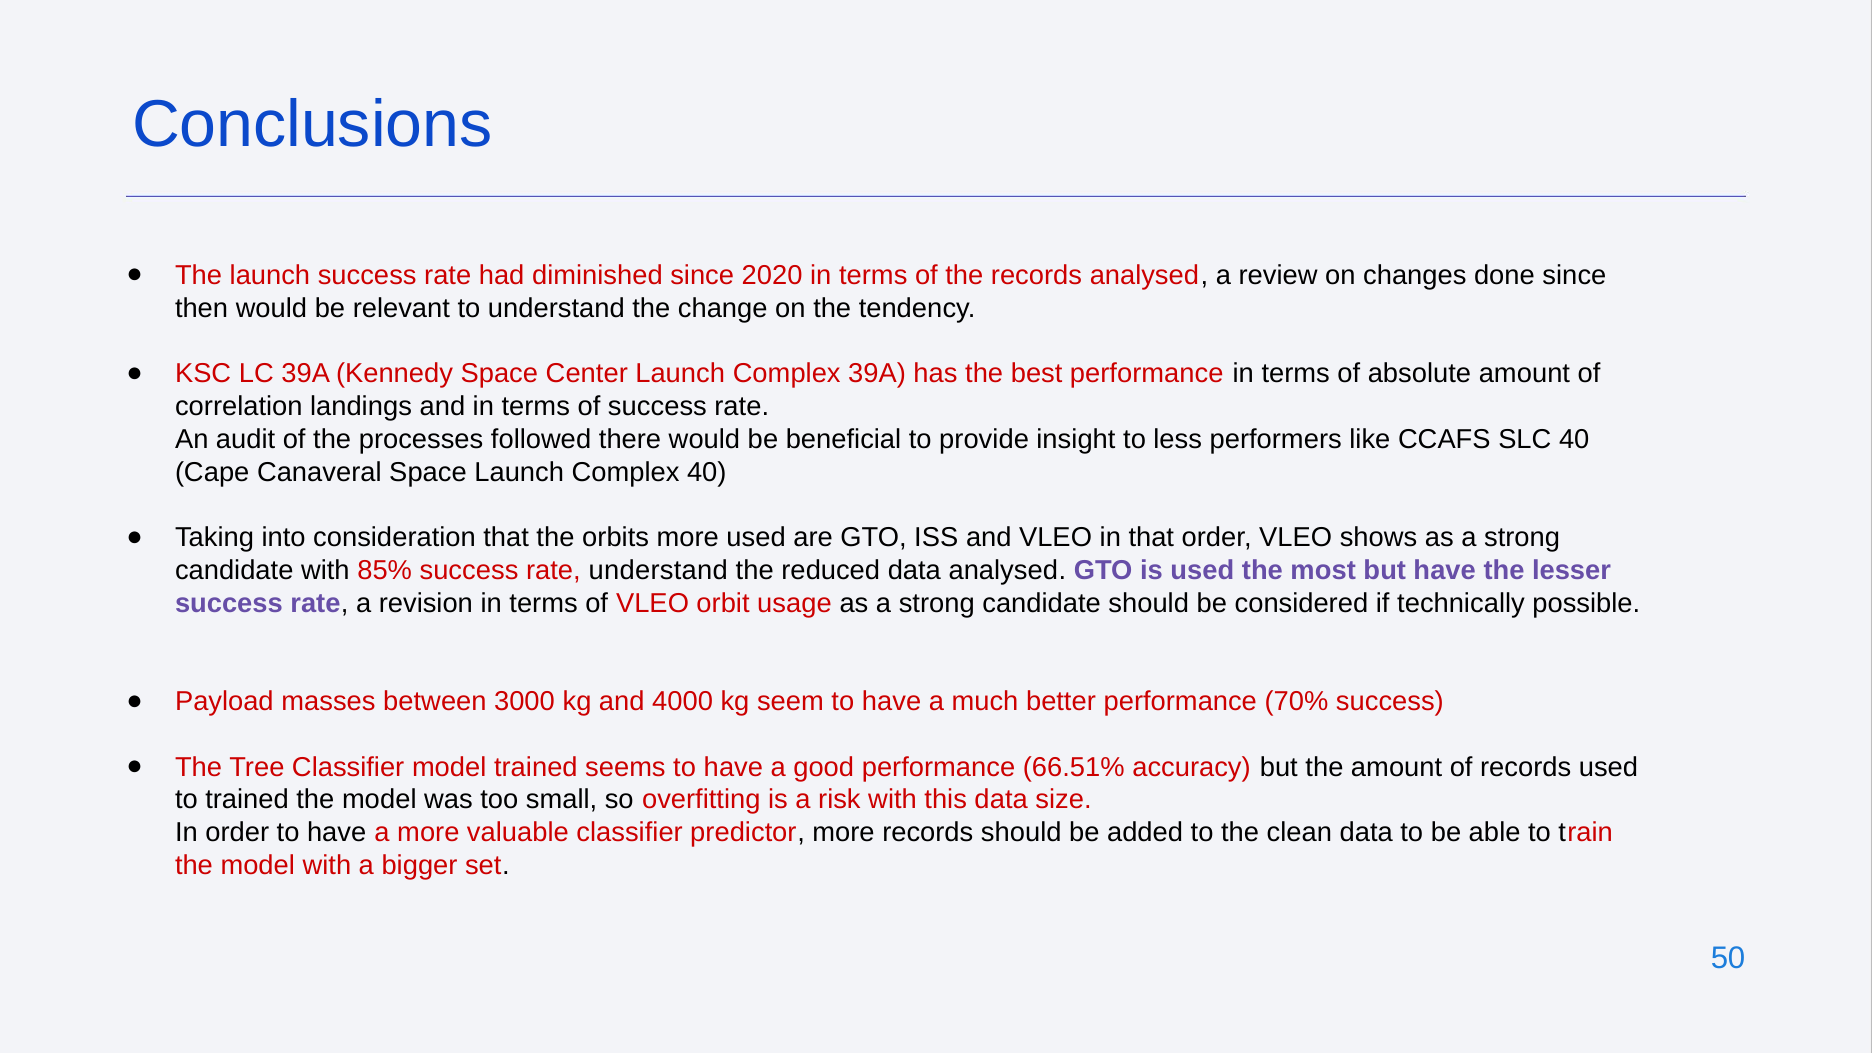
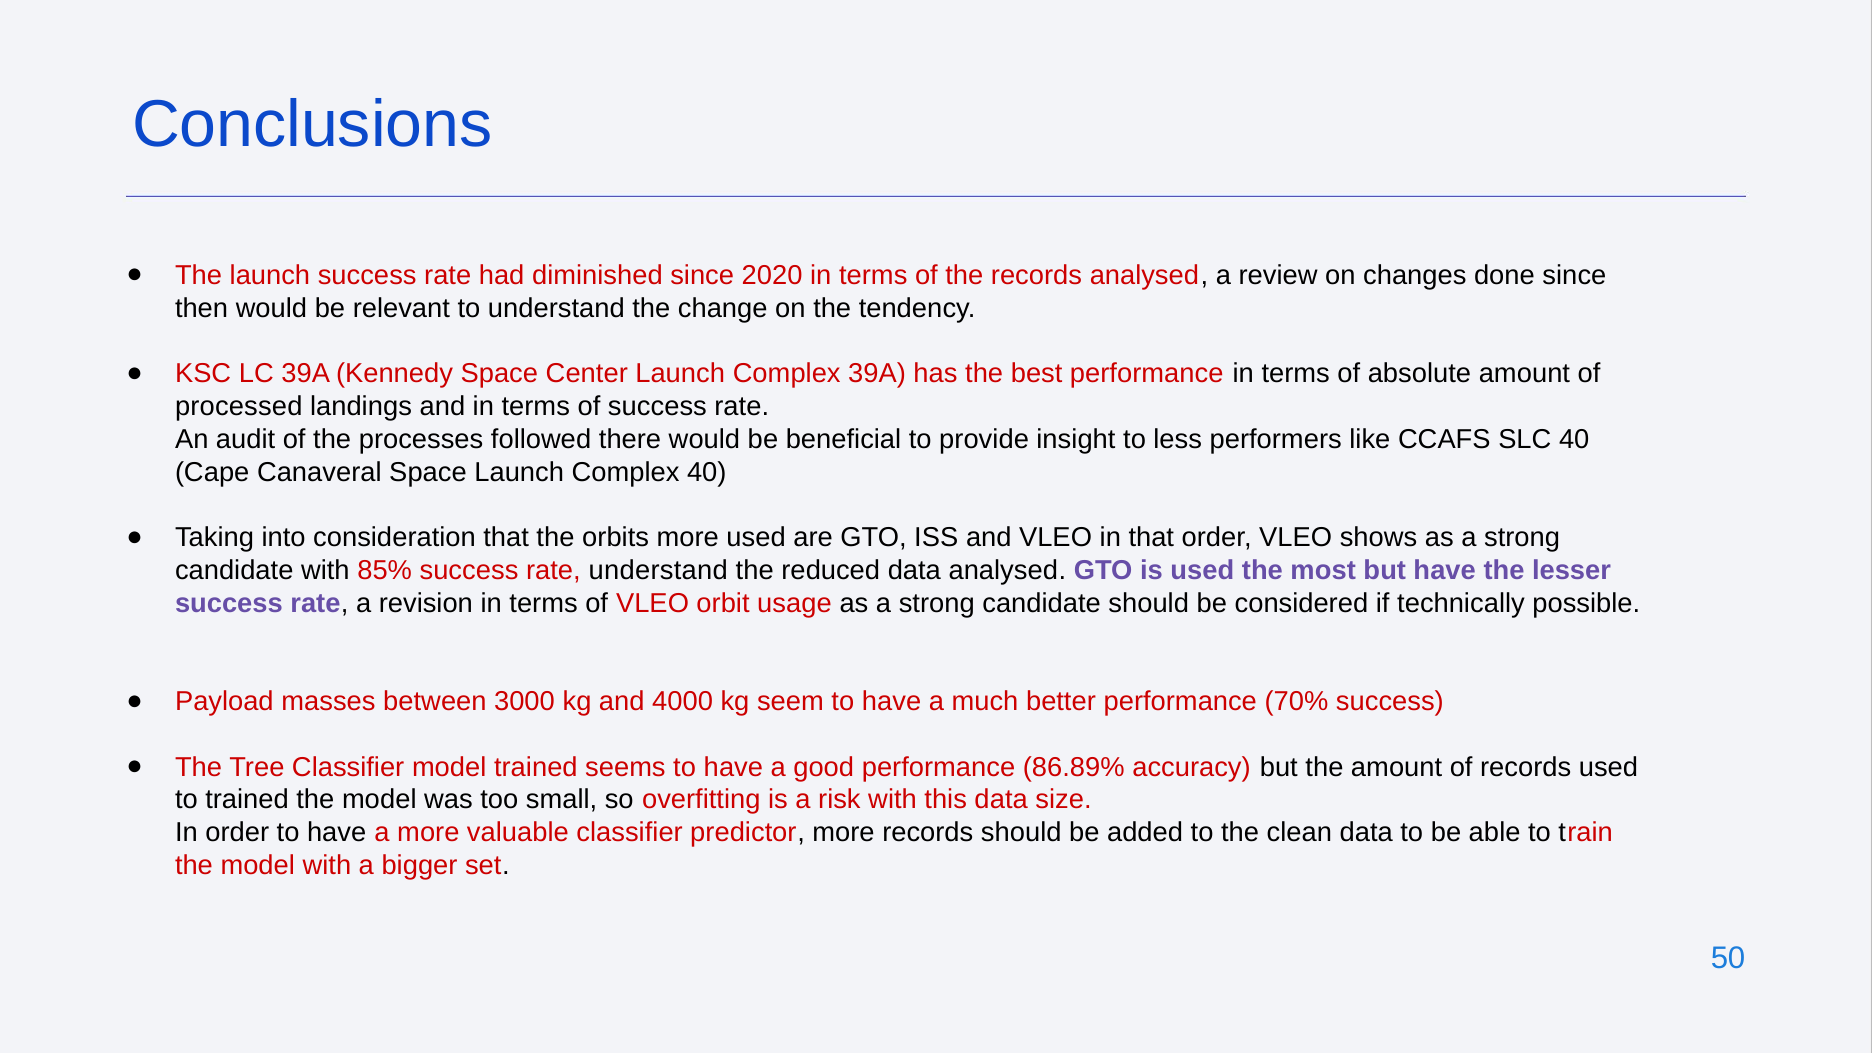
correlation: correlation -> processed (239, 406)
66.51%: 66.51% -> 86.89% (1074, 767)
